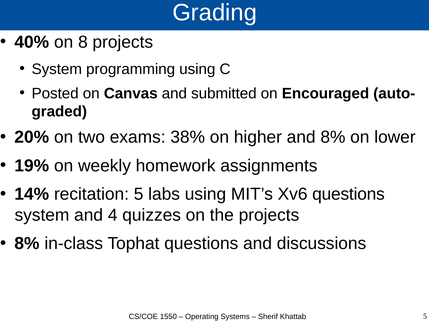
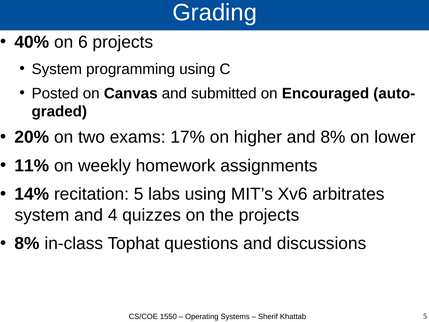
8: 8 -> 6 (83, 42)
38%: 38% -> 17% (188, 137)
19%: 19% -> 11% (32, 166)
Xv6 questions: questions -> arbitrates (348, 194)
